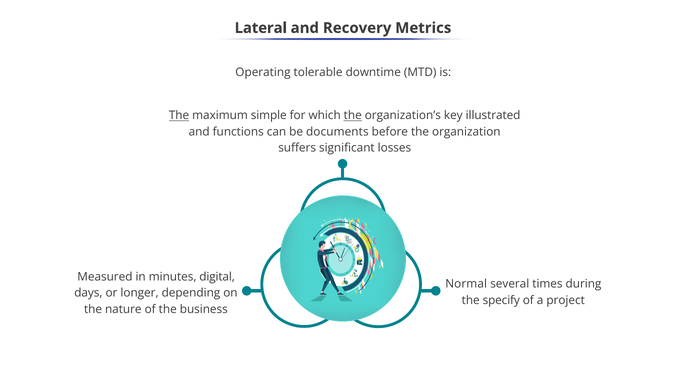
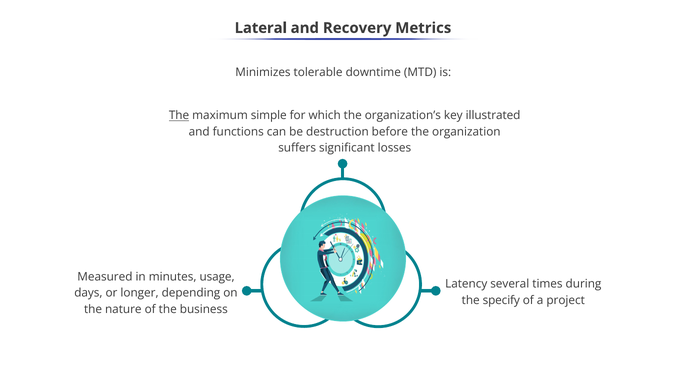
Operating: Operating -> Minimizes (263, 72)
the underline: present -> none (353, 116)
documents: documents -> destruction (337, 132)
digital: digital -> usage (217, 277)
Normal: Normal -> Latency (466, 284)
